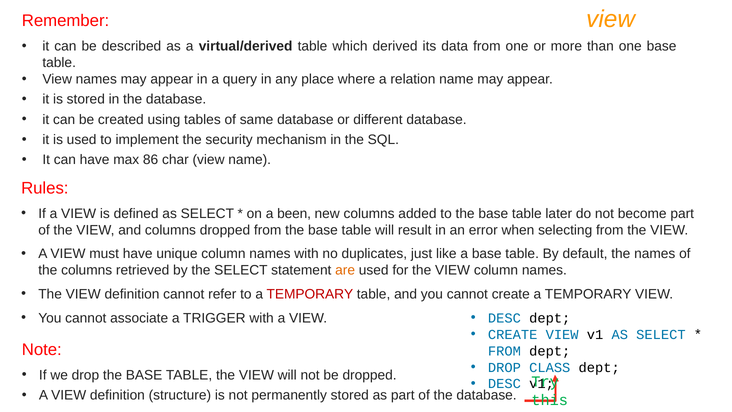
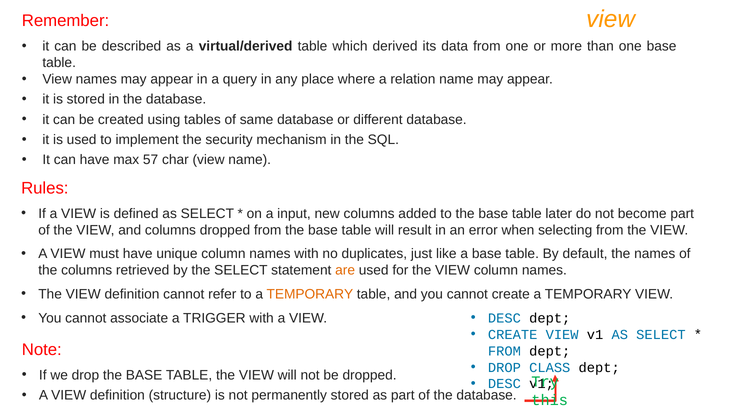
86: 86 -> 57 (151, 160)
been: been -> input (294, 214)
TEMPORARY colour: red -> orange (310, 294)
